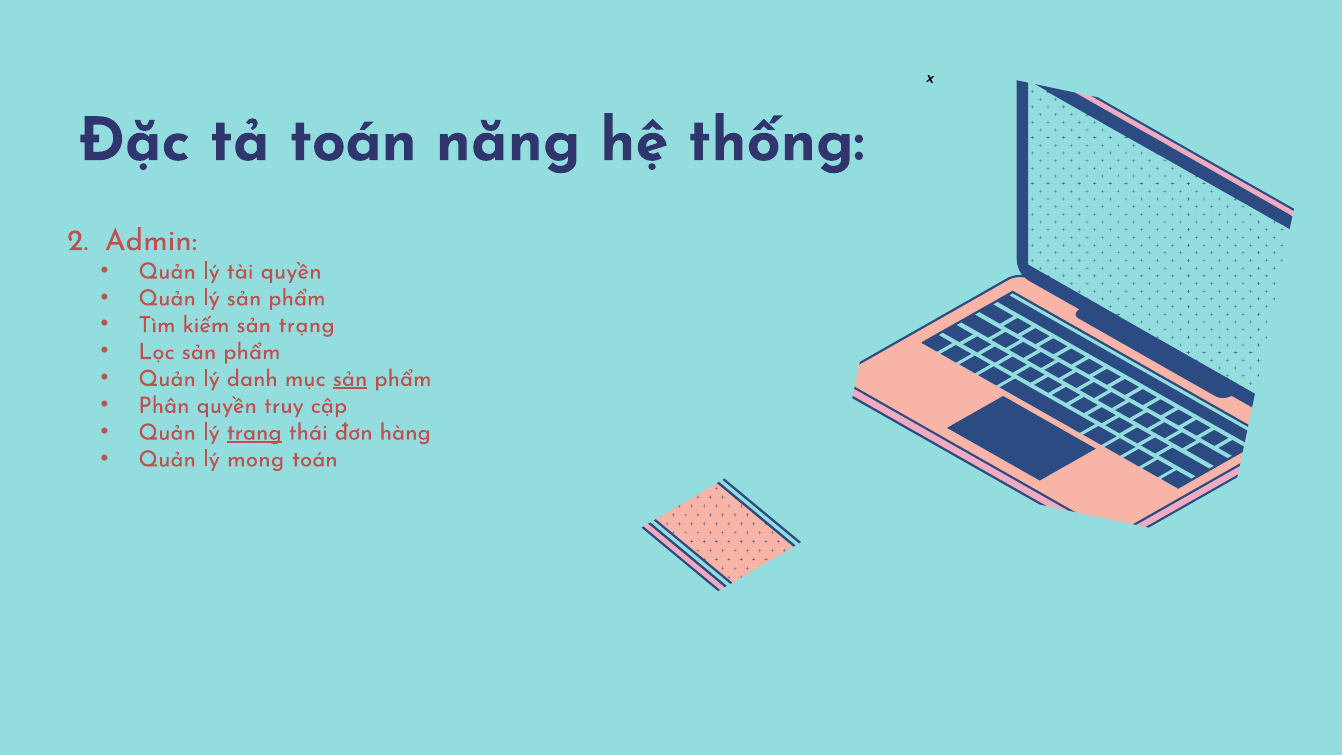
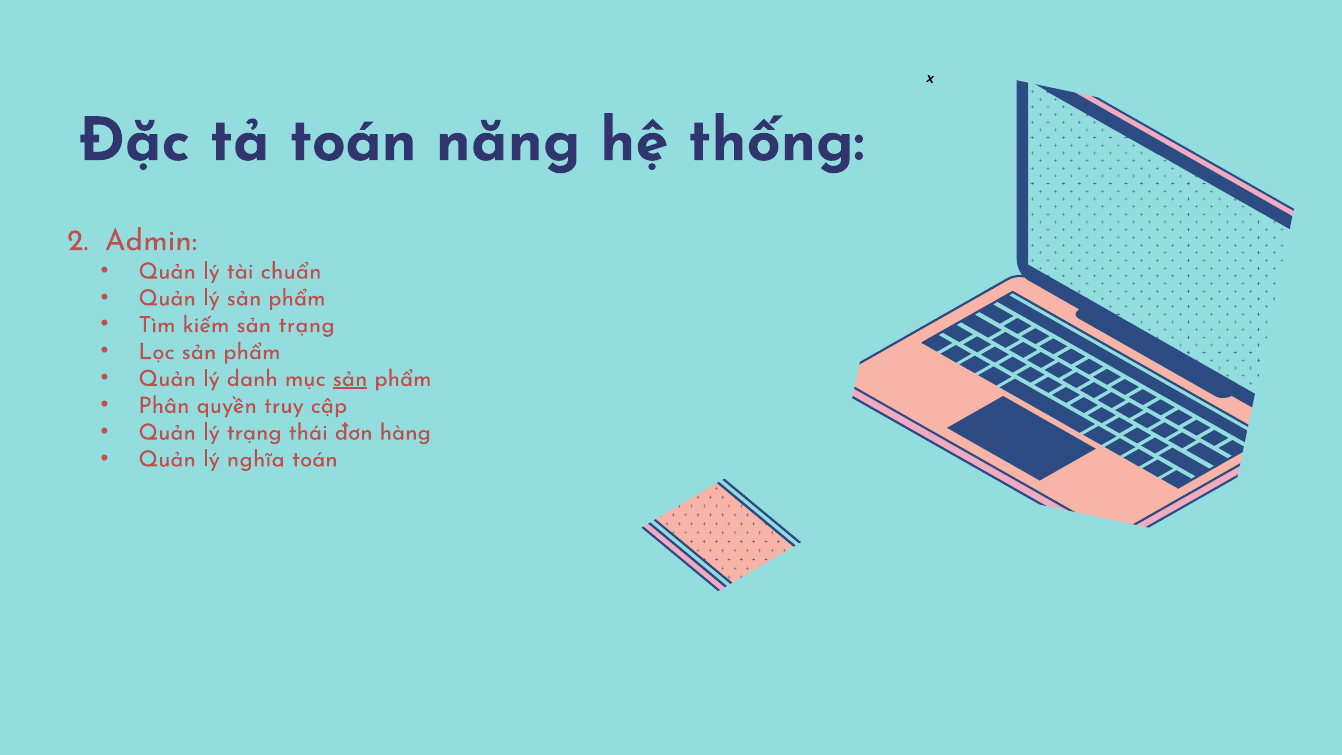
tài quyền: quyền -> chuẩn (291, 271)
trạng underline: present -> none (254, 432)
mong: mong -> nghĩa (256, 459)
